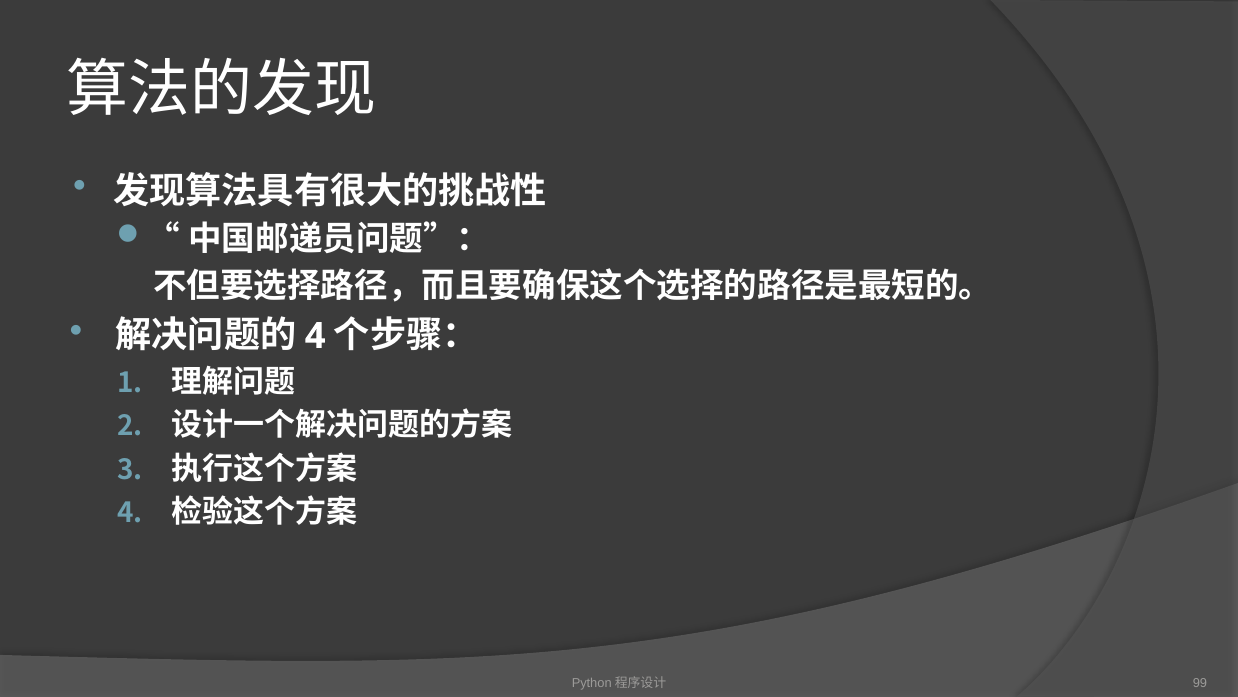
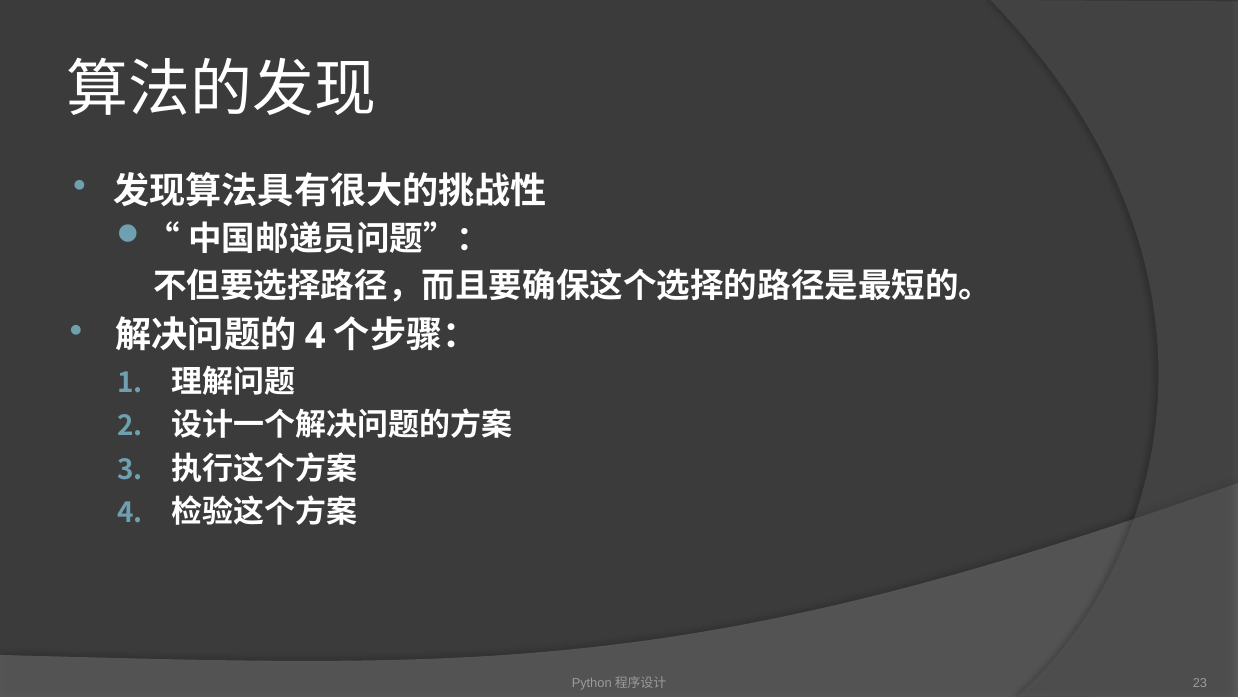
99: 99 -> 23 (1200, 682)
